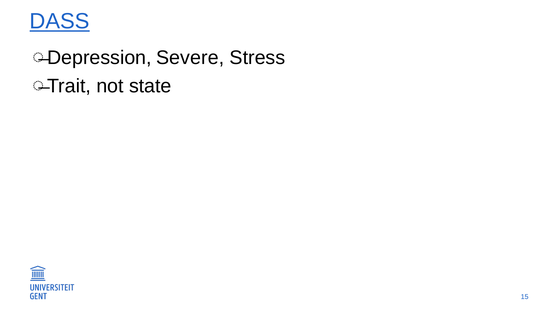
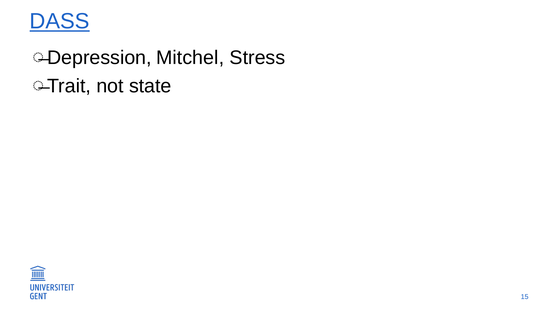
Severe: Severe -> Mitchel (190, 58)
